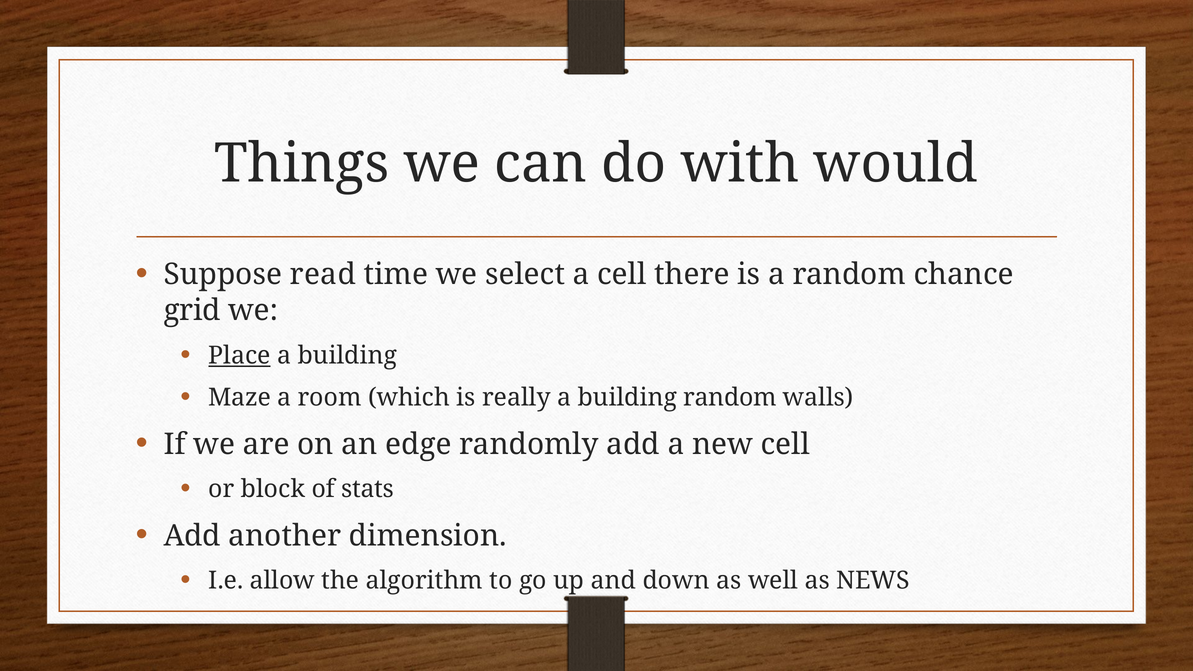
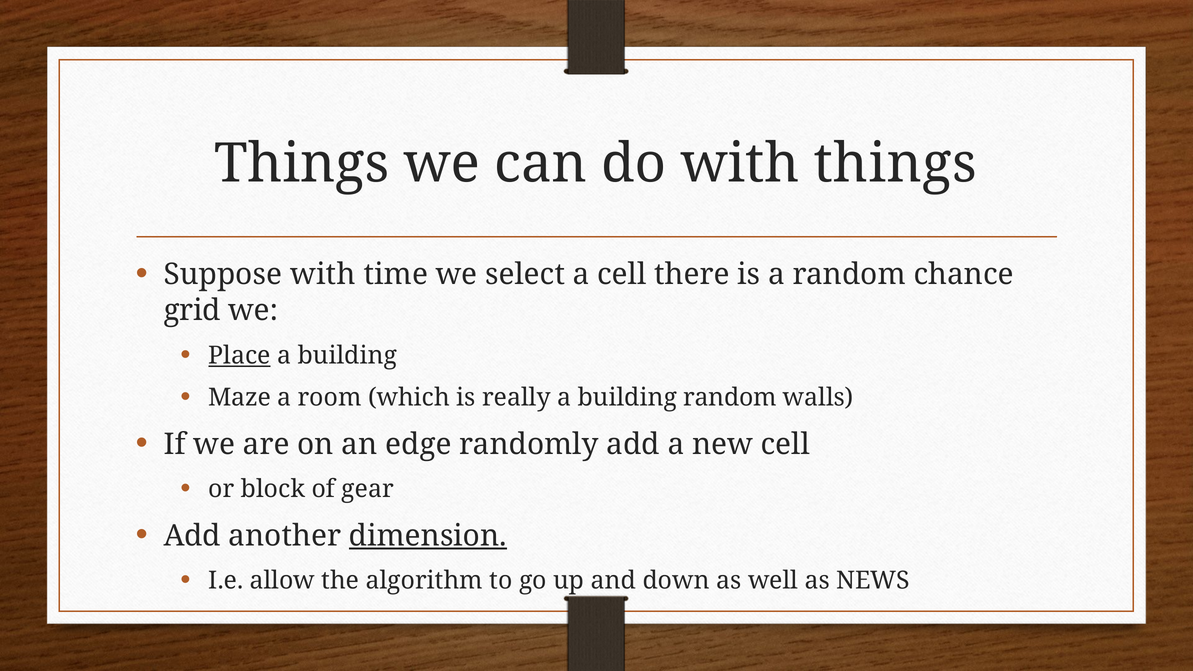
with would: would -> things (895, 164)
Suppose read: read -> with (323, 275)
stats: stats -> gear (368, 489)
dimension underline: none -> present (428, 536)
